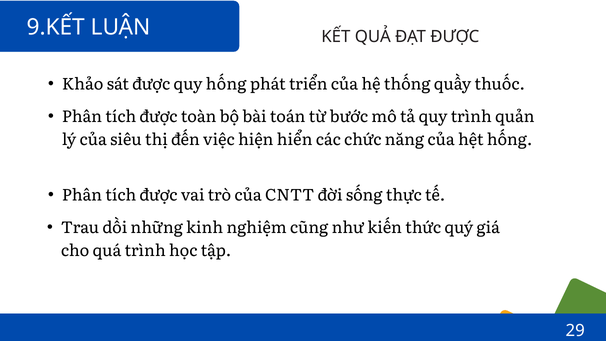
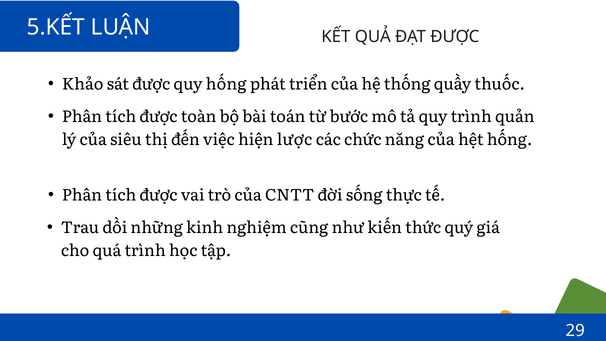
9.KẾT: 9.KẾT -> 5.KẾT (56, 27)
hiển: hiển -> lược (295, 140)
